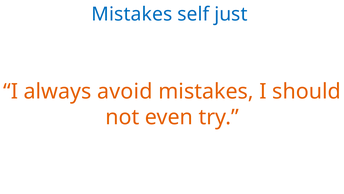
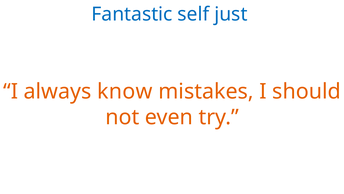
Mistakes: Mistakes -> Fantastic (132, 14)
avoid: avoid -> know (125, 91)
